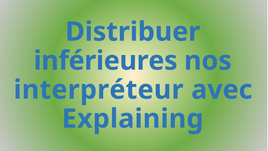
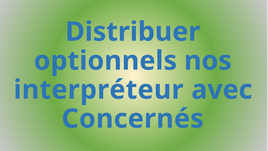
inférieures: inférieures -> optionnels (105, 61)
Explaining: Explaining -> Concernés (133, 119)
